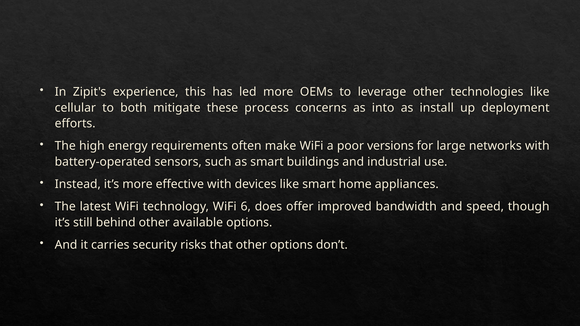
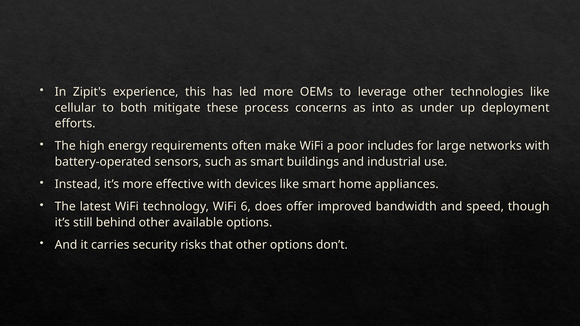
install: install -> under (437, 108)
versions: versions -> includes (390, 146)
